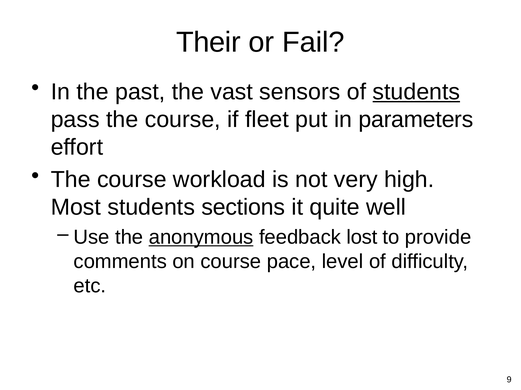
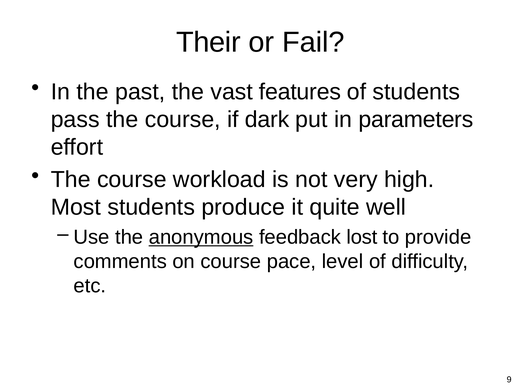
sensors: sensors -> features (300, 92)
students underline: present -> none (416, 92)
fleet: fleet -> dark (267, 120)
sections: sections -> produce (243, 208)
